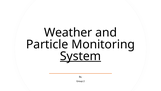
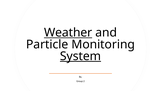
Weather underline: none -> present (68, 32)
